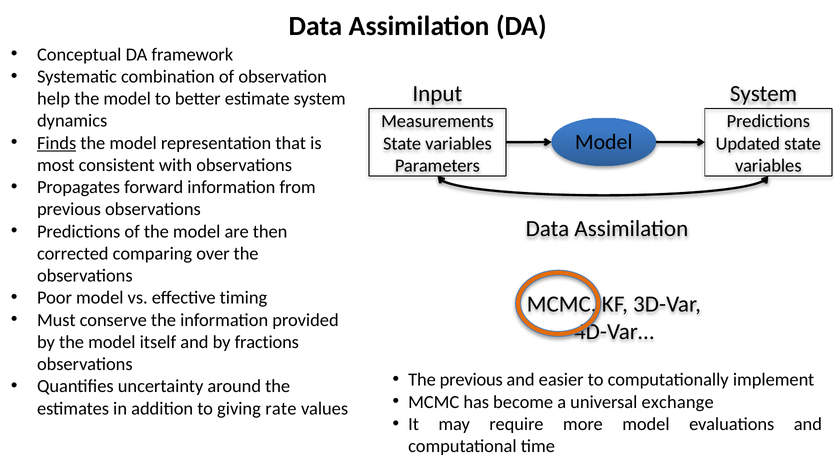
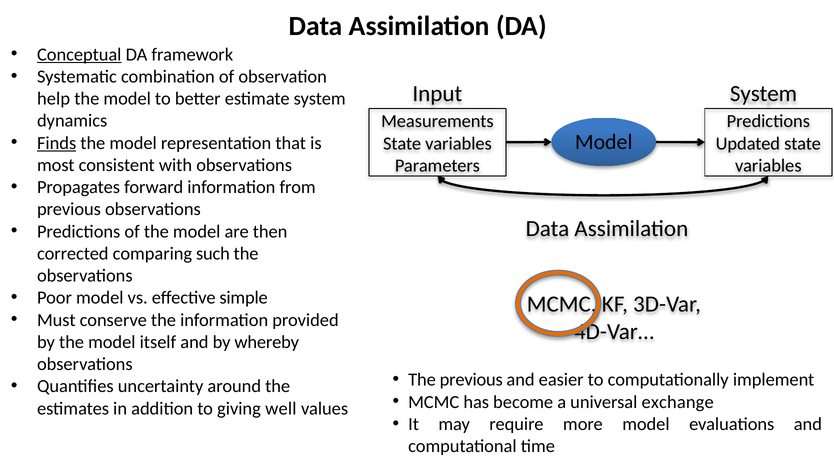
Conceptual underline: none -> present (79, 54)
over: over -> such (213, 254)
timing: timing -> simple (244, 298)
fractions: fractions -> whereby (267, 342)
rate: rate -> well (281, 409)
